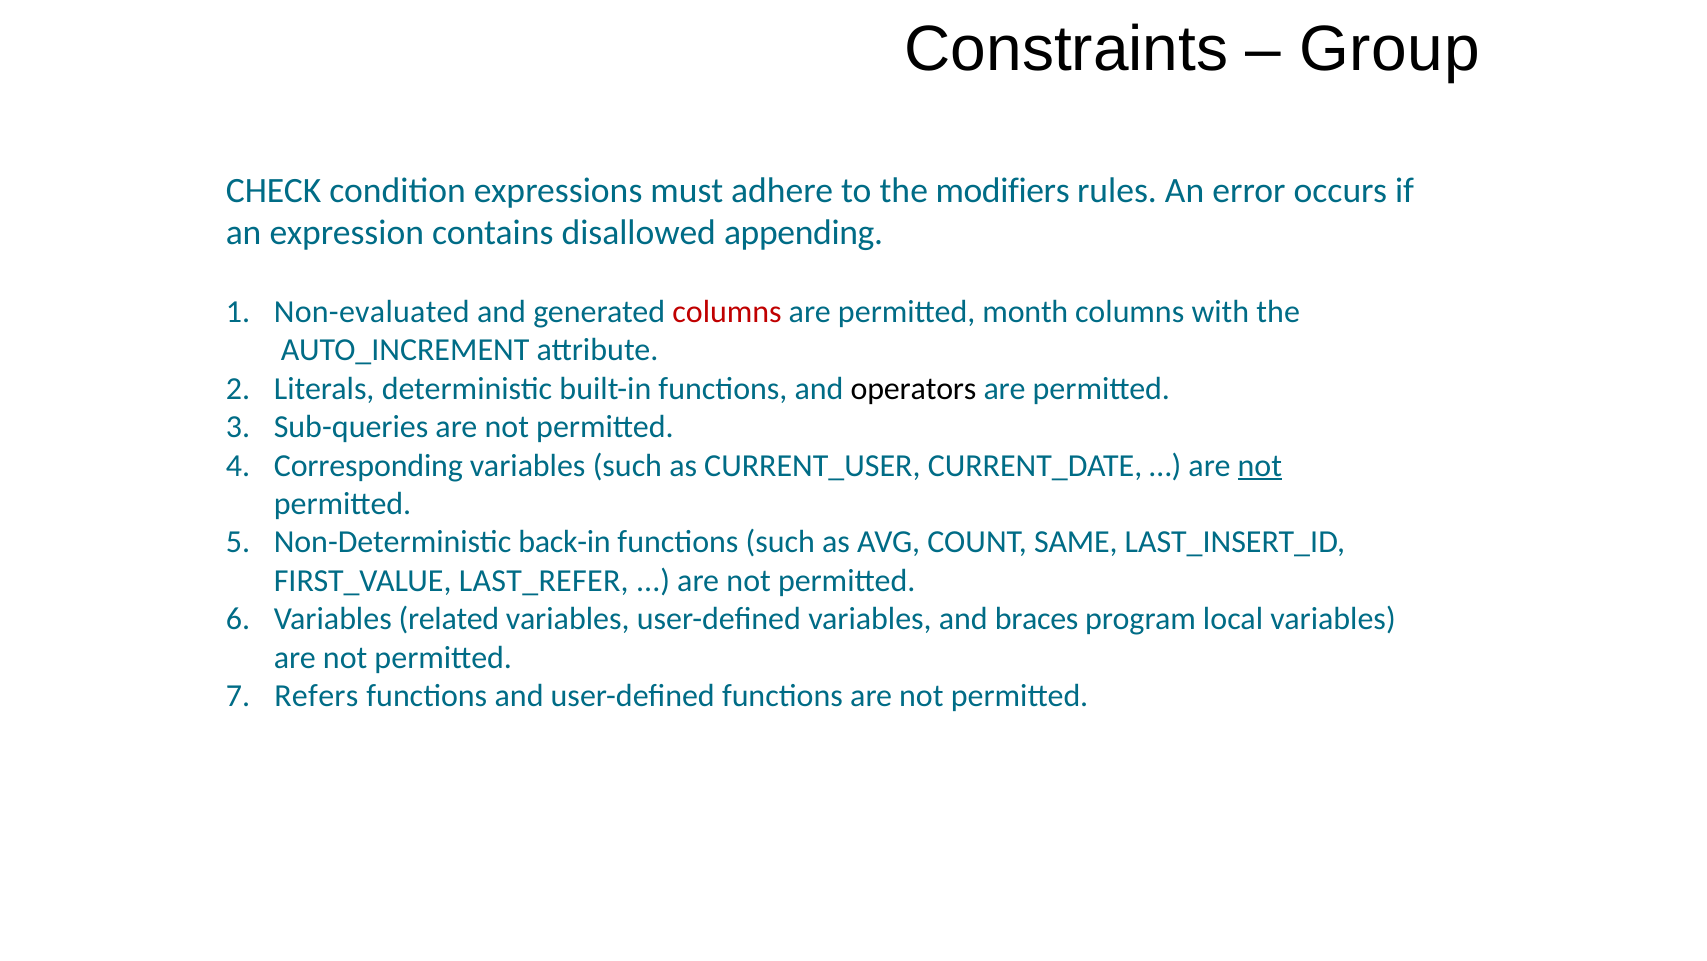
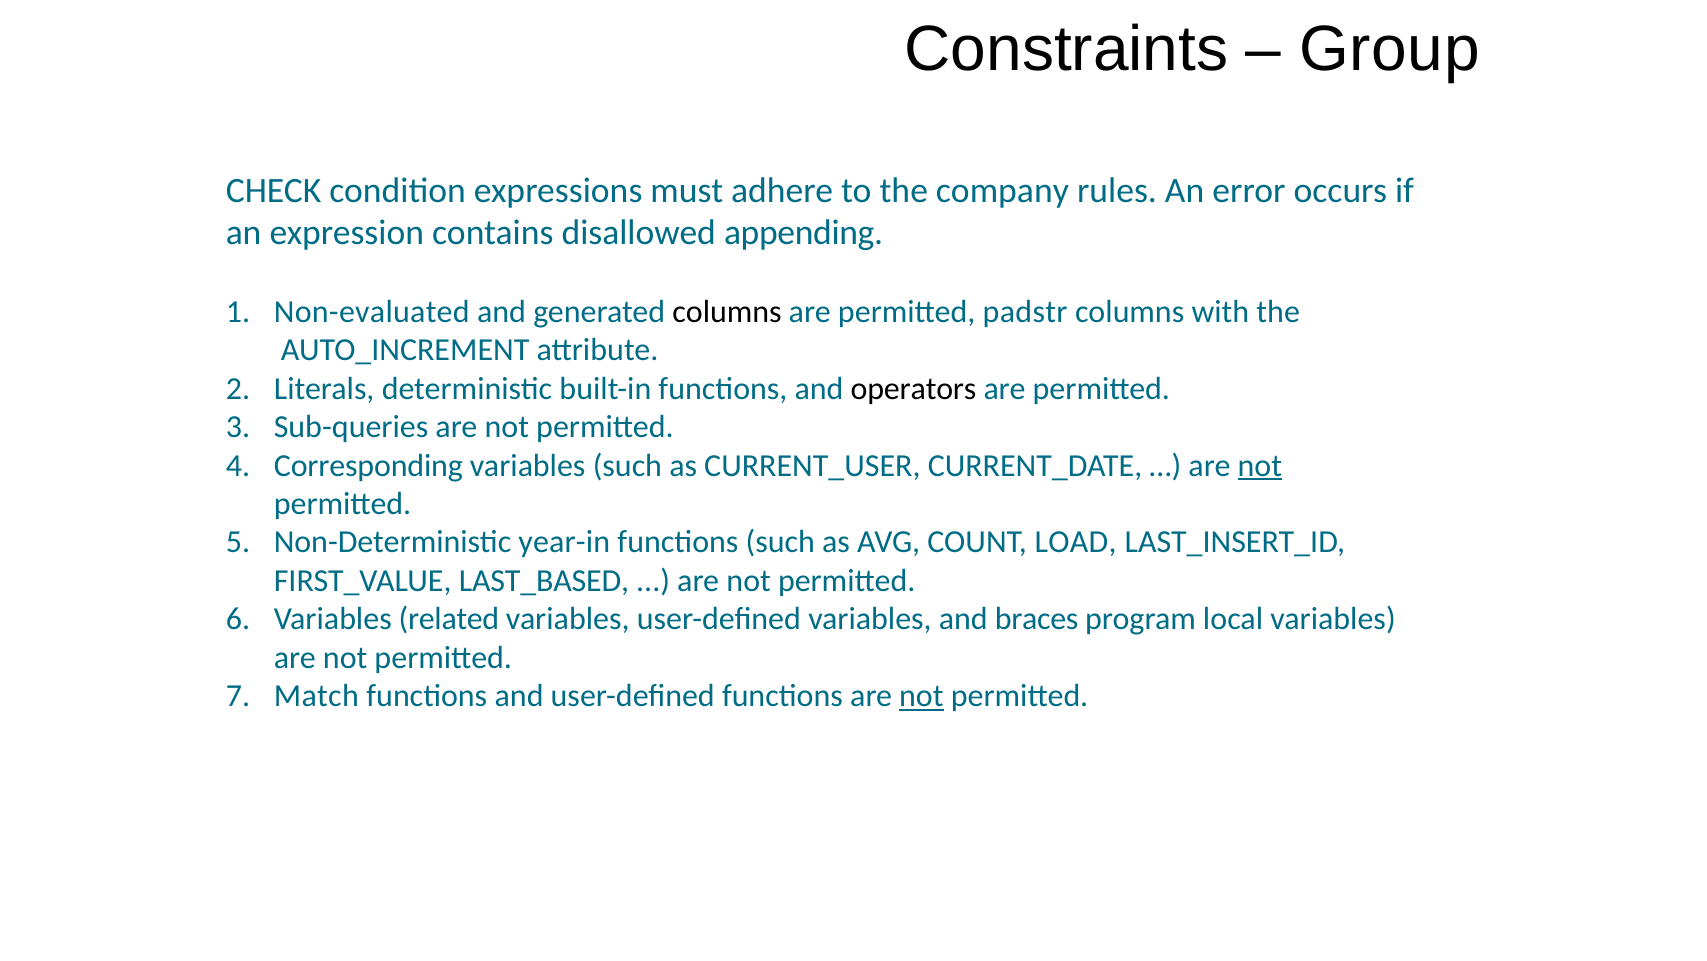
modifiers: modifiers -> company (1002, 190)
columns colour: red -> black (727, 312)
month: month -> padstr (1025, 312)
back-in: back-in -> year-in (564, 542)
SAME: SAME -> LOAD (1076, 542)
LAST_REFER: LAST_REFER -> LAST_BASED (544, 580)
Refers: Refers -> Match (316, 696)
not underline: none -> present (921, 696)
